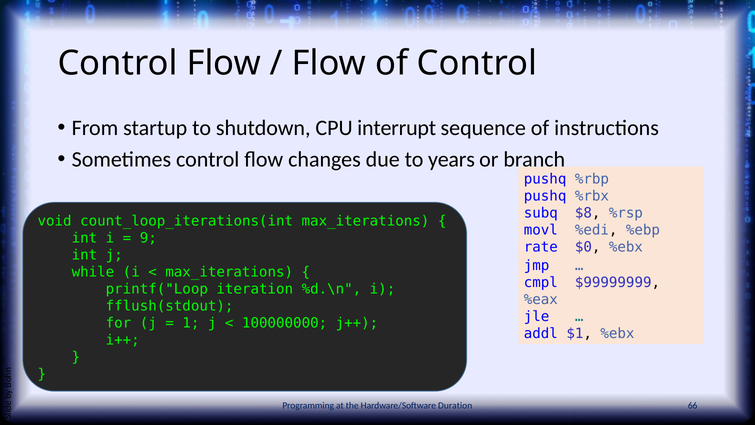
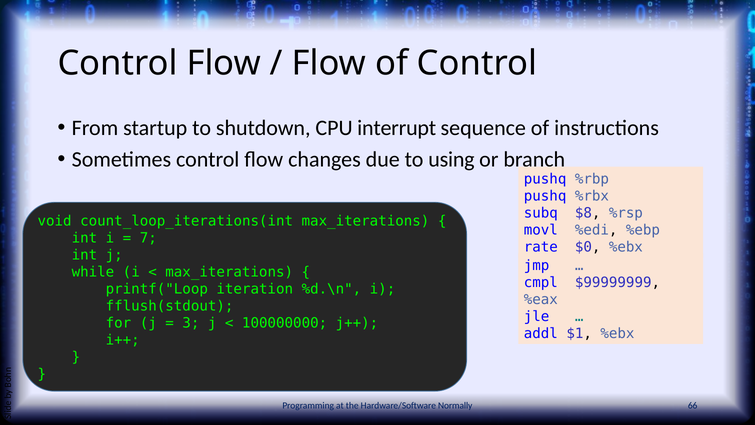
years: years -> using (451, 159)
9: 9 -> 7 (148, 238)
1: 1 -> 3 (191, 323)
Duration: Duration -> Normally (455, 405)
